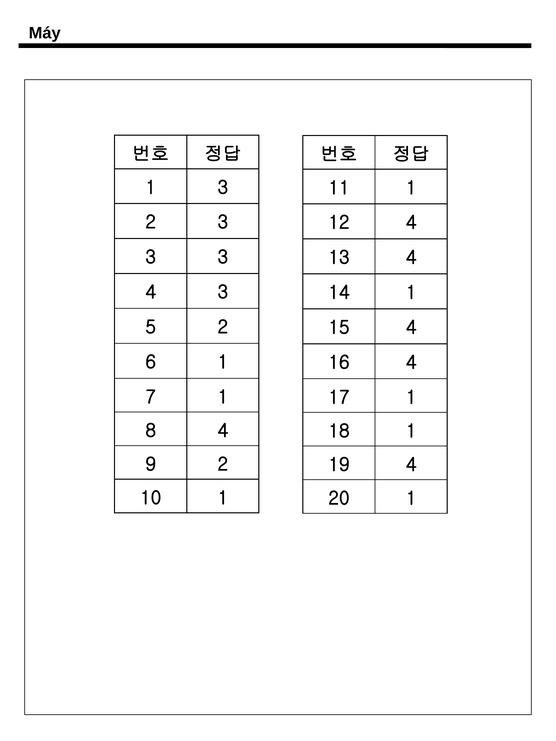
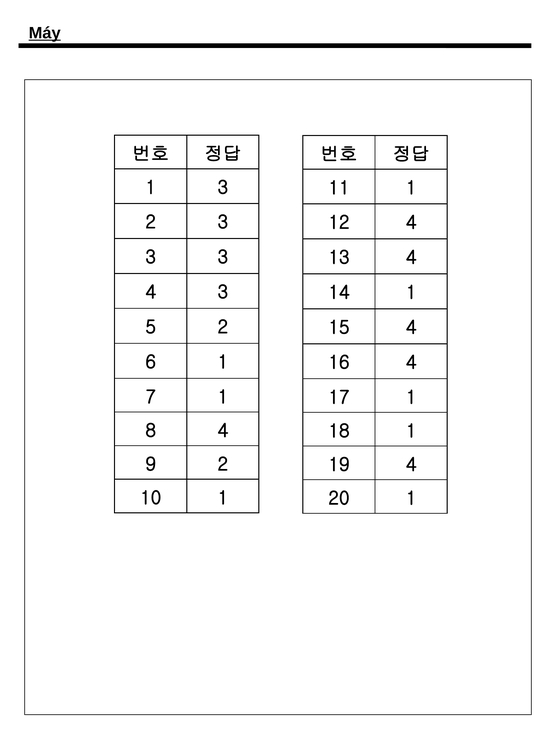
Máy underline: none -> present (45, 33)
